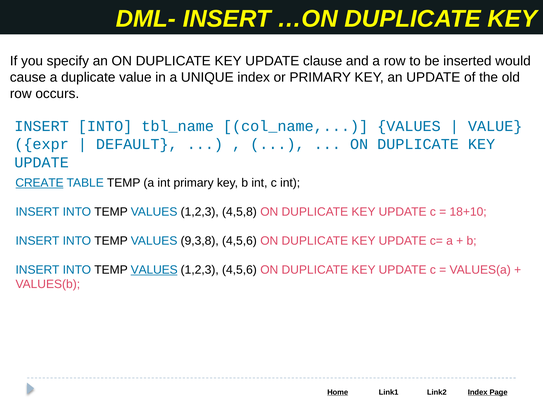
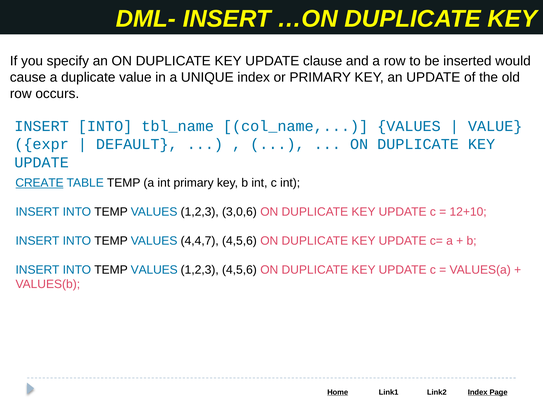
4,5,8: 4,5,8 -> 3,0,6 (239, 211)
18+10: 18+10 -> 12+10 (468, 211)
9,3,8: 9,3,8 -> 4,4,7 (200, 240)
VALUES underline: present -> none (154, 269)
